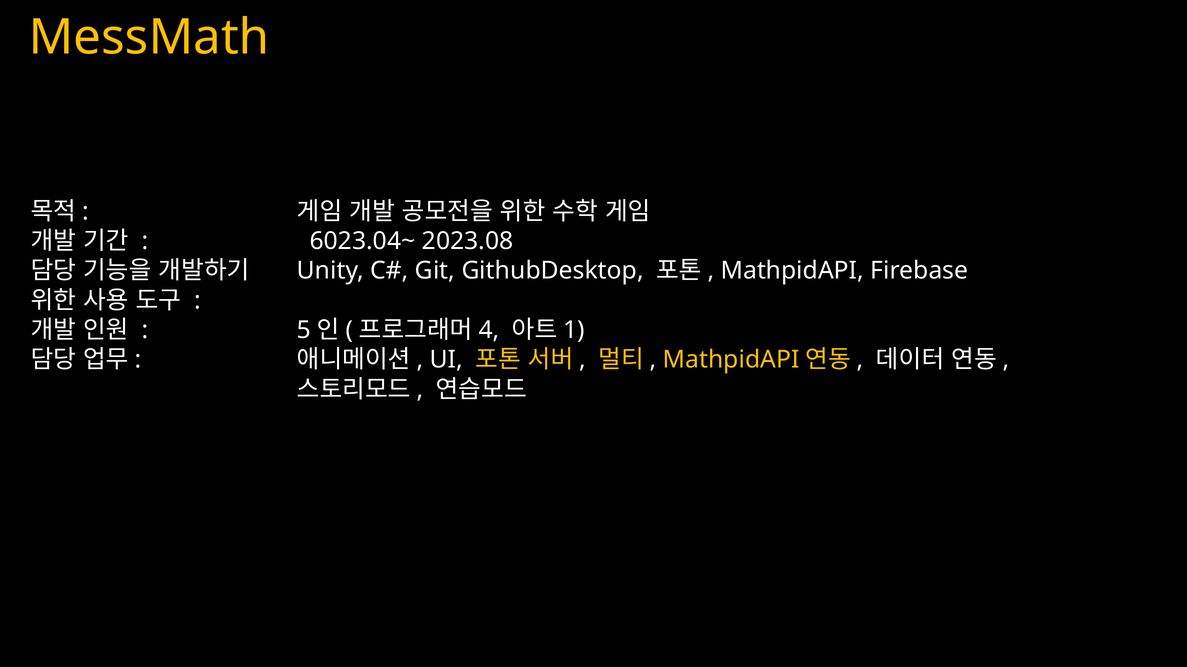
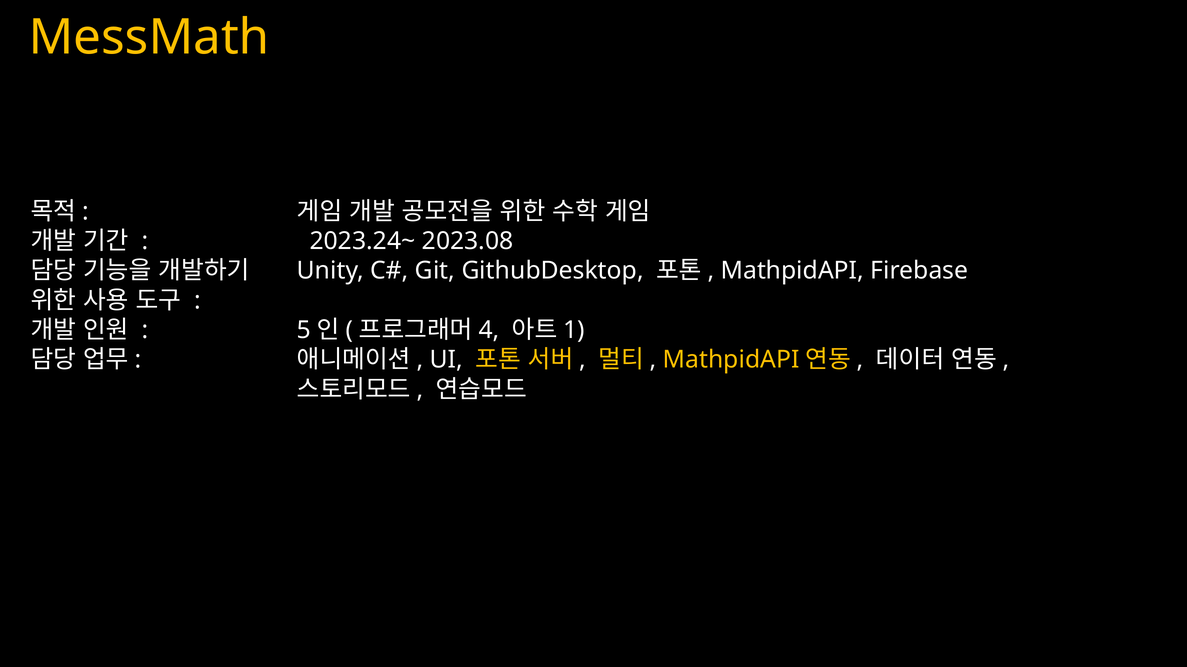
6023.04~: 6023.04~ -> 2023.24~ (363, 241)
